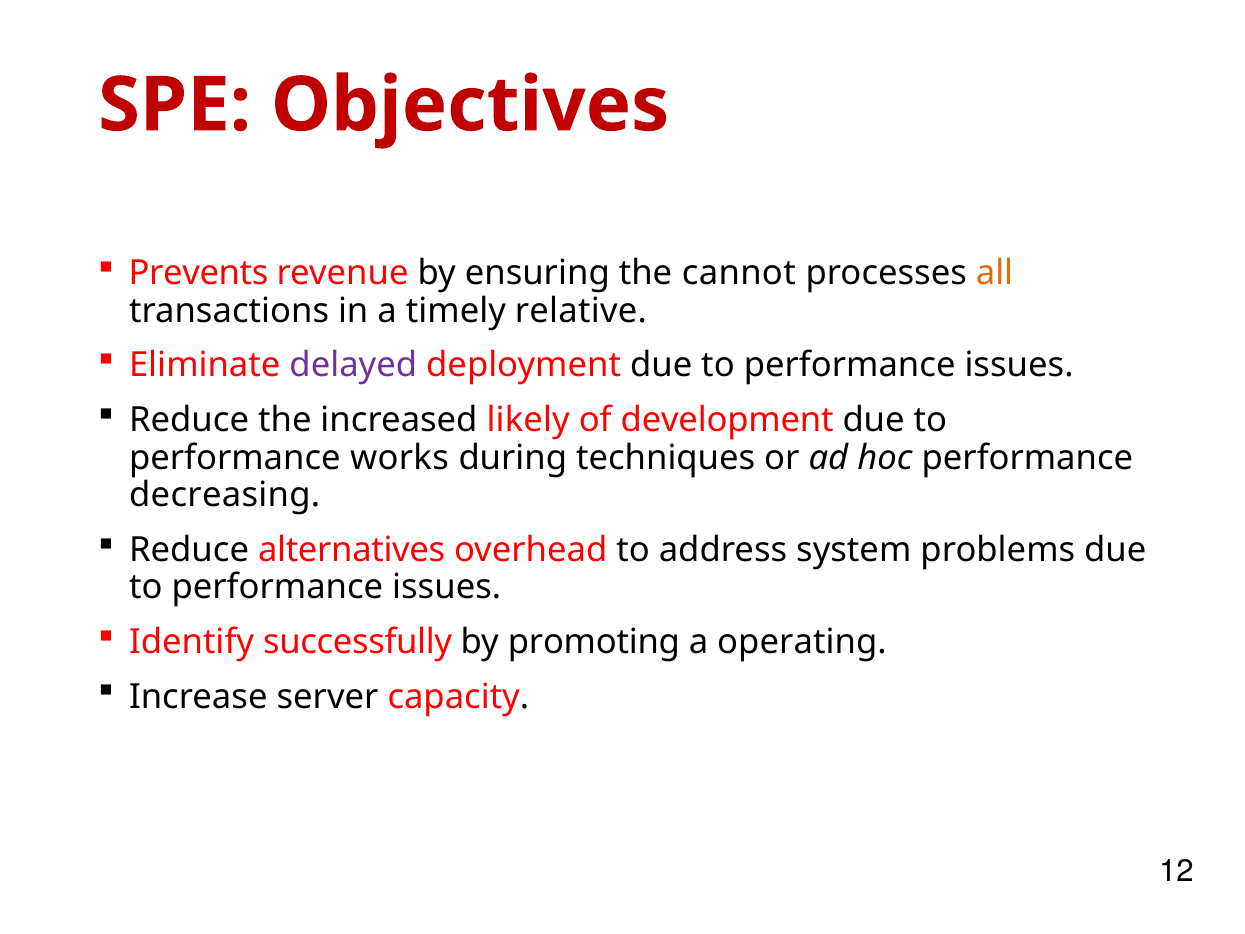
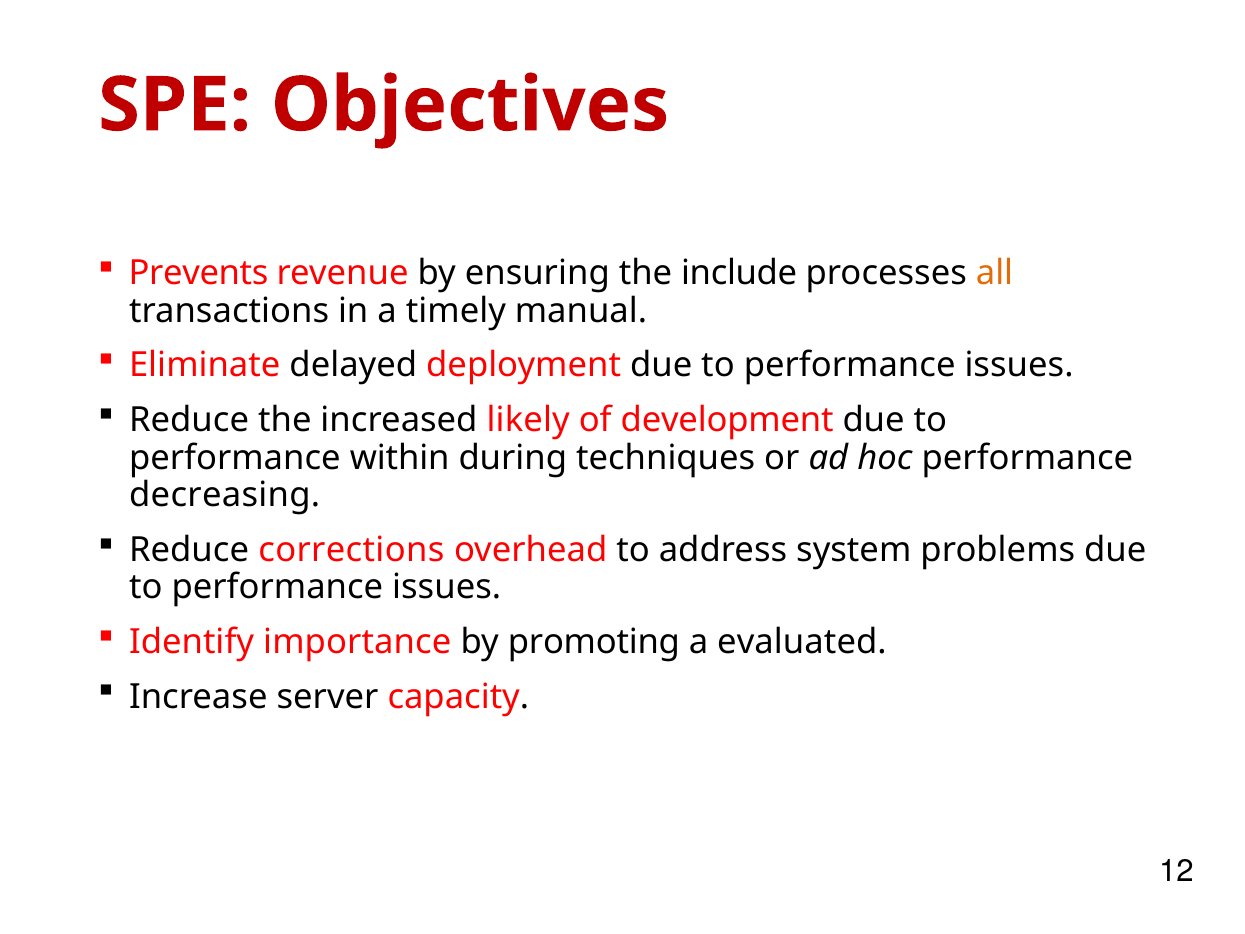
cannot: cannot -> include (739, 273)
relative: relative -> manual (581, 311)
delayed colour: purple -> black (353, 365)
works: works -> within (400, 458)
alternatives: alternatives -> corrections (351, 550)
successfully: successfully -> importance (357, 642)
operating: operating -> evaluated (802, 642)
